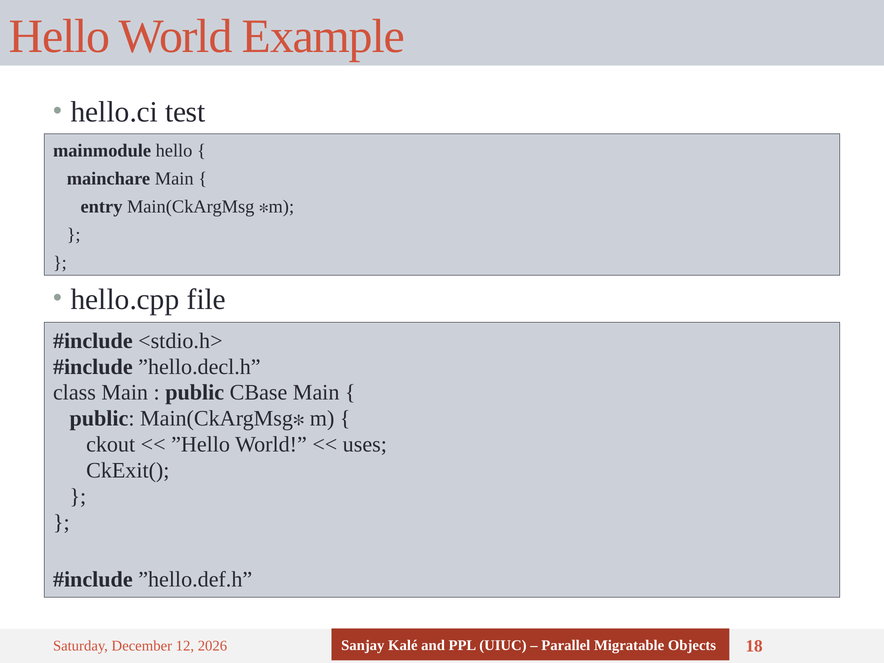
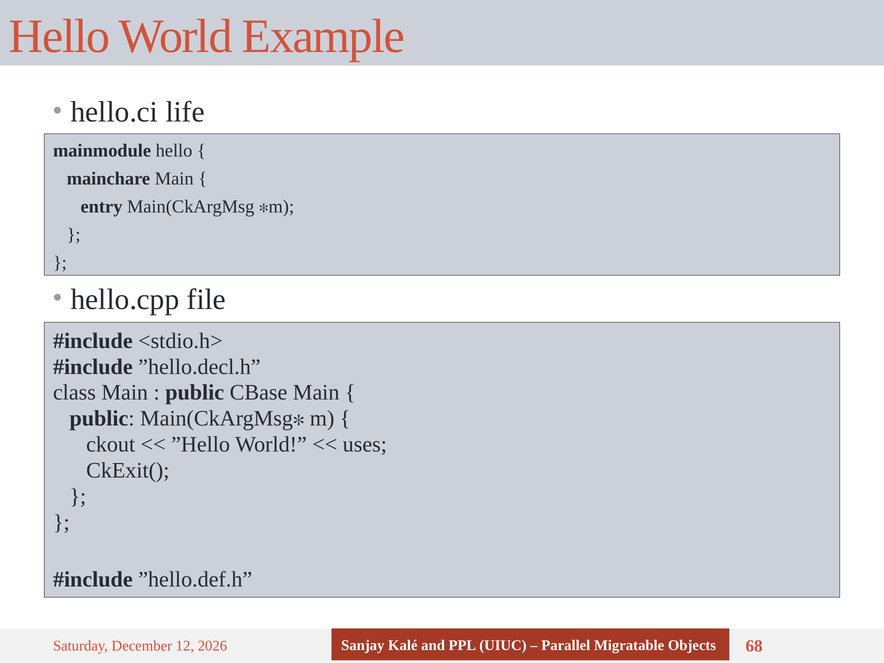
test: test -> life (185, 112)
18: 18 -> 68 (754, 646)
